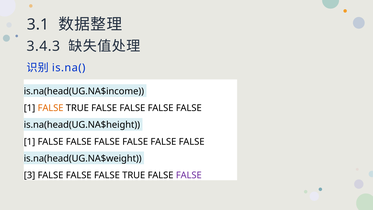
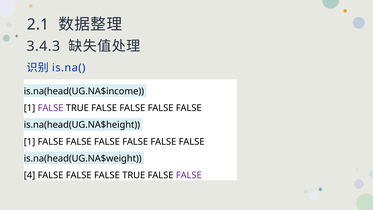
3.1: 3.1 -> 2.1 (38, 24)
FALSE colour: orange -> purple (51, 108)
3: 3 -> 4 (29, 175)
